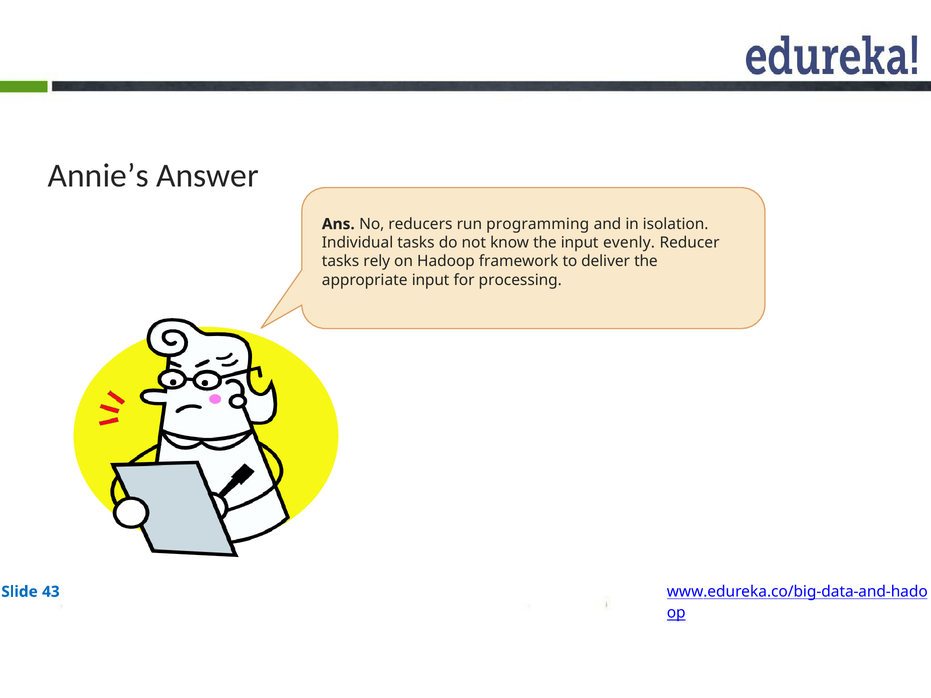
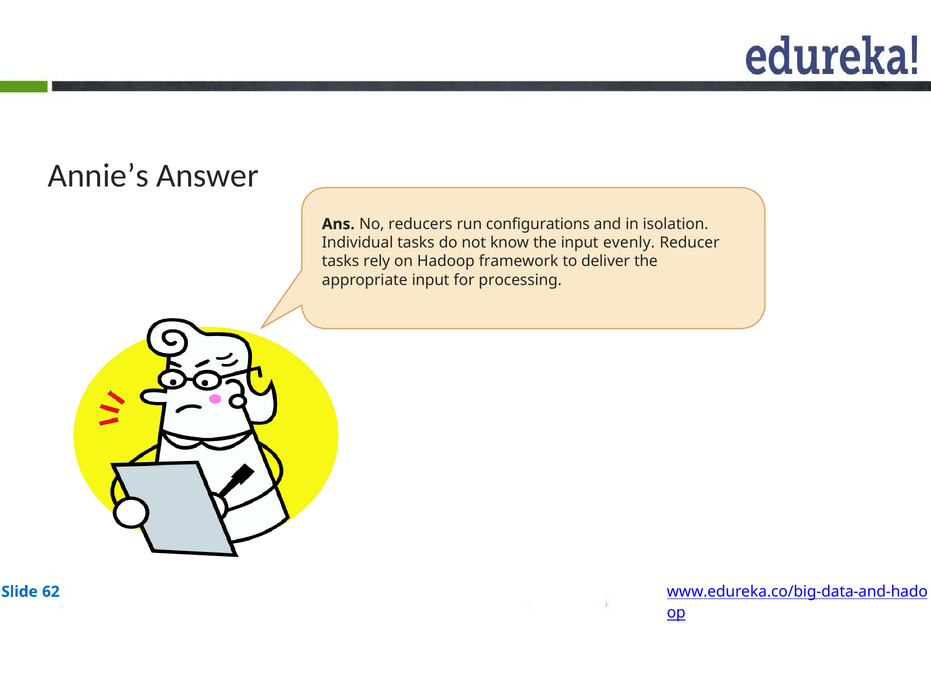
programming: programming -> configurations (538, 224)
43: 43 -> 62 (51, 592)
